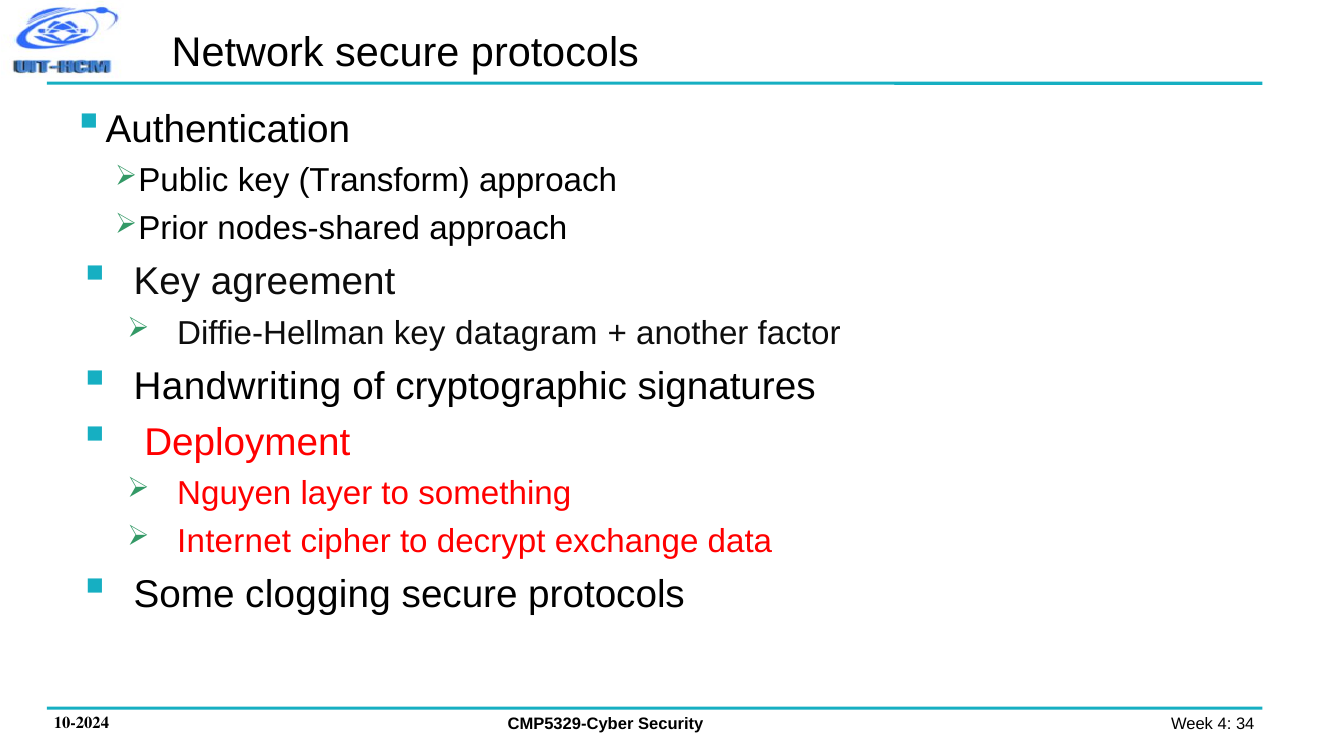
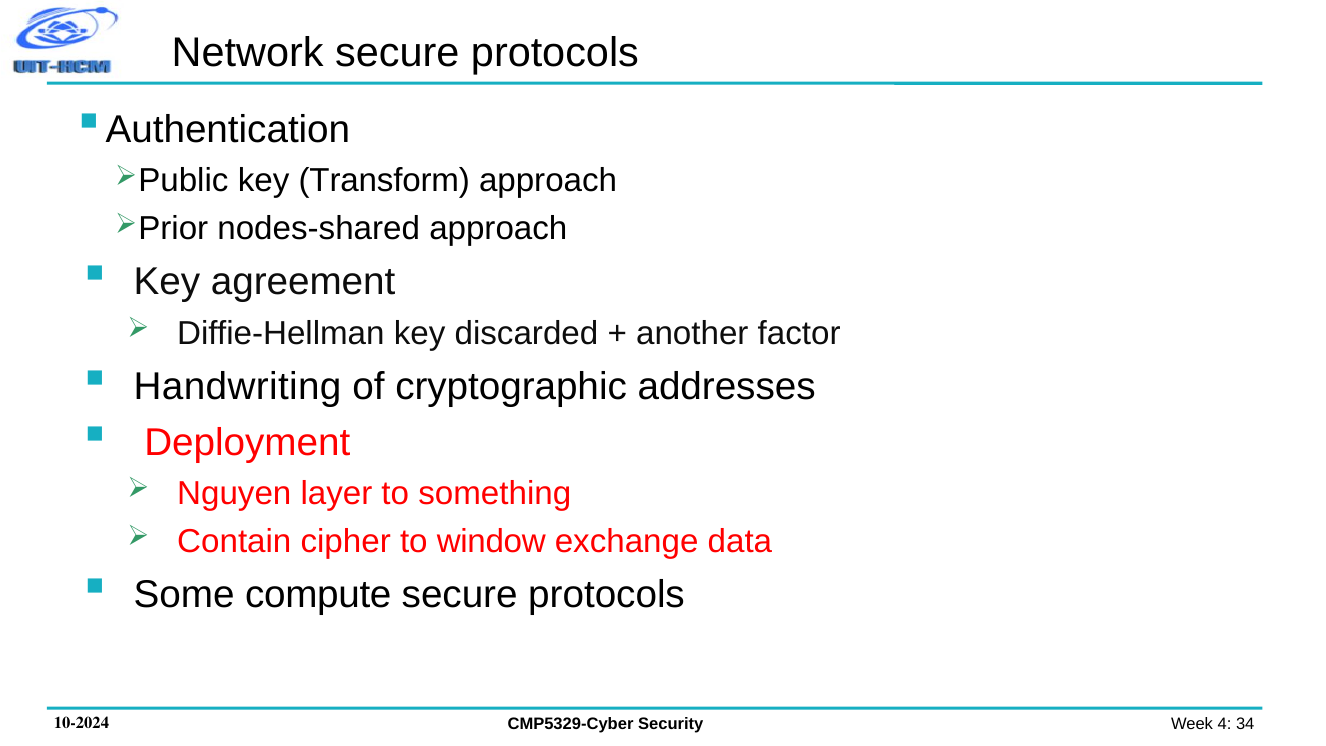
datagram: datagram -> discarded (526, 333)
signatures: signatures -> addresses (727, 386)
Internet: Internet -> Contain (234, 541)
decrypt: decrypt -> window (491, 541)
clogging: clogging -> compute (318, 595)
